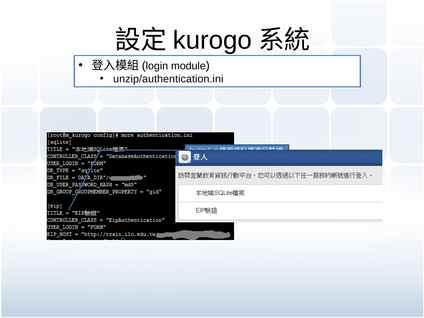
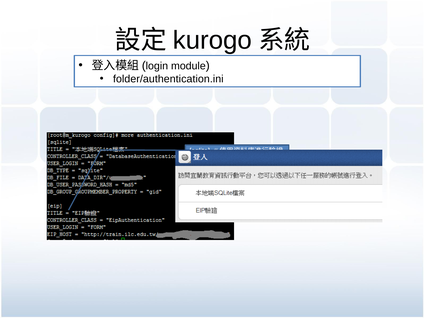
unzip/authentication.ini: unzip/authentication.ini -> folder/authentication.ini (168, 79)
